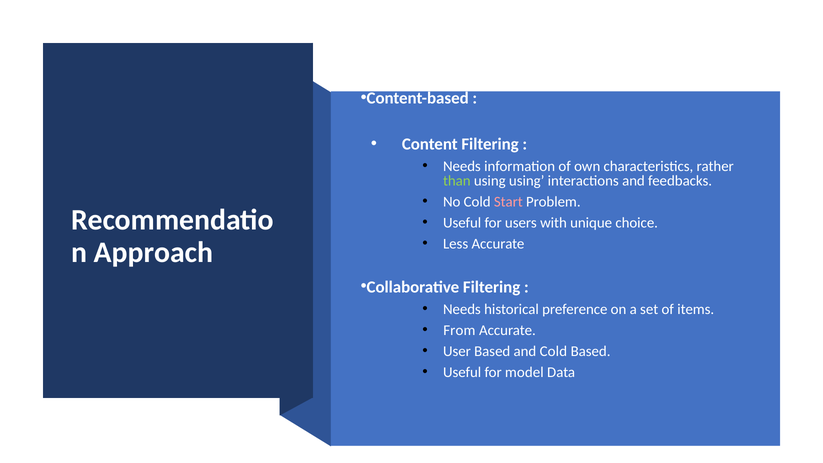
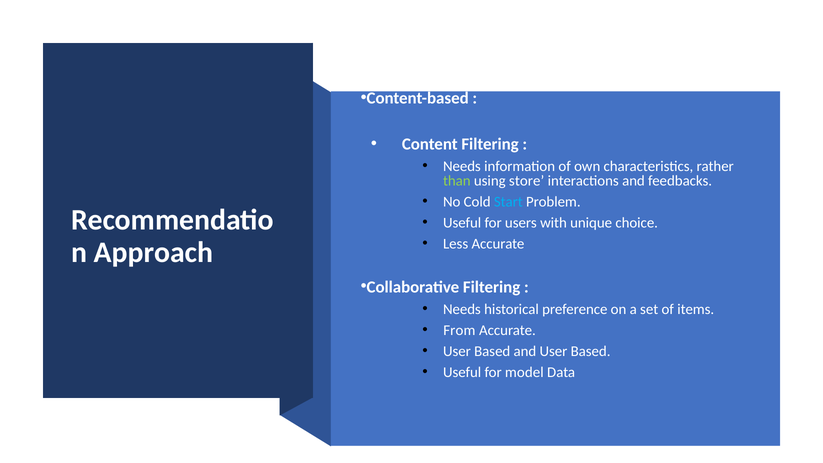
using using: using -> store (527, 181)
Start colour: pink -> light blue (508, 202)
and Cold: Cold -> User (553, 351)
